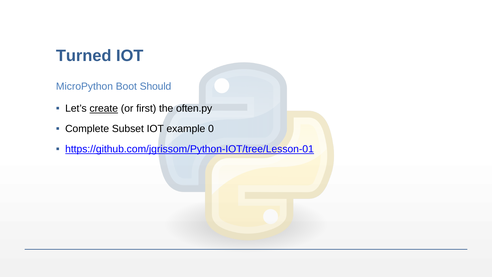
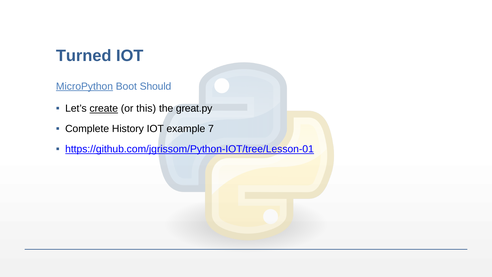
MicroPython underline: none -> present (84, 86)
first: first -> this (146, 108)
often.py: often.py -> great.py (194, 108)
Subset: Subset -> History (128, 129)
0: 0 -> 7 (211, 129)
